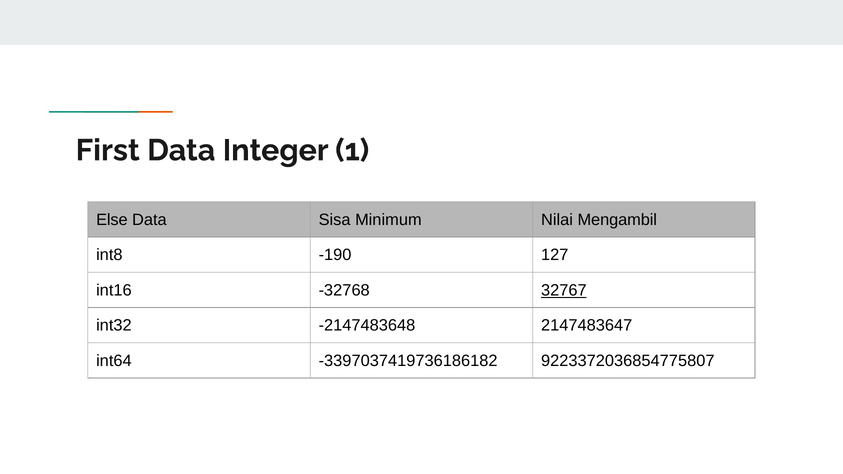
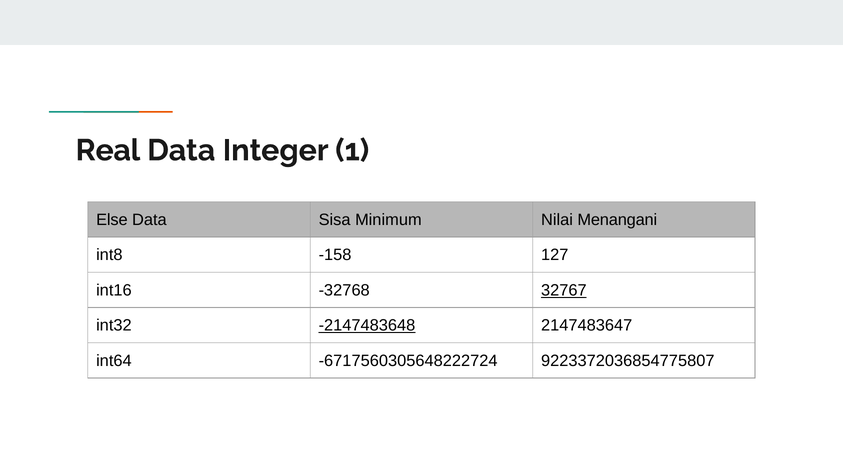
First: First -> Real (108, 150)
Mengambil: Mengambil -> Menangani (617, 220)
-190: -190 -> -158 (335, 255)
-2147483648 underline: none -> present (367, 326)
-3397037419736186182: -3397037419736186182 -> -6717560305648222724 (408, 361)
